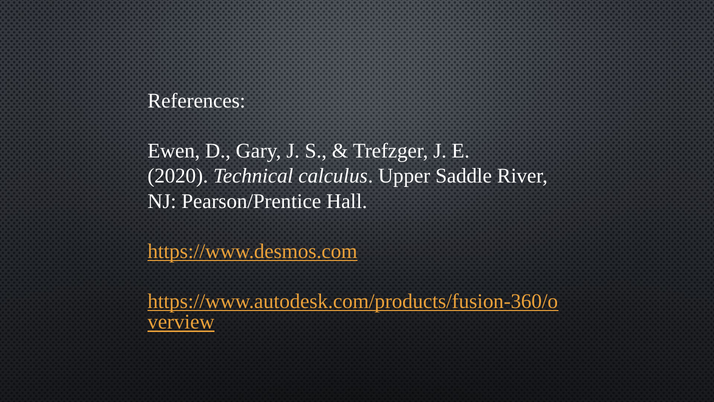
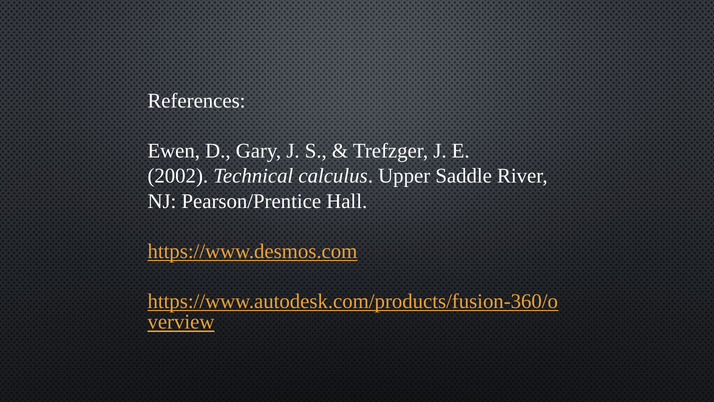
2020: 2020 -> 2002 (178, 176)
